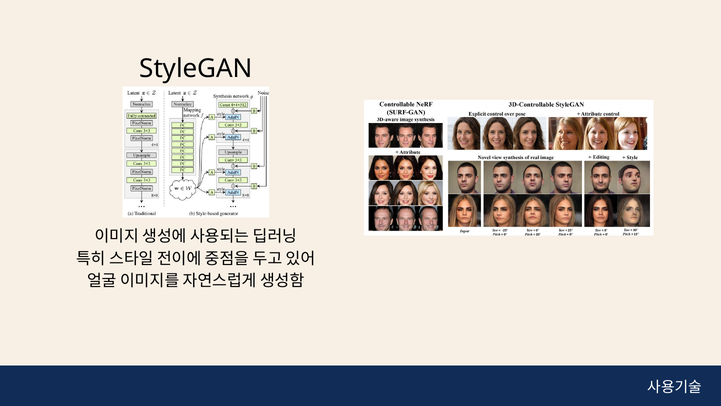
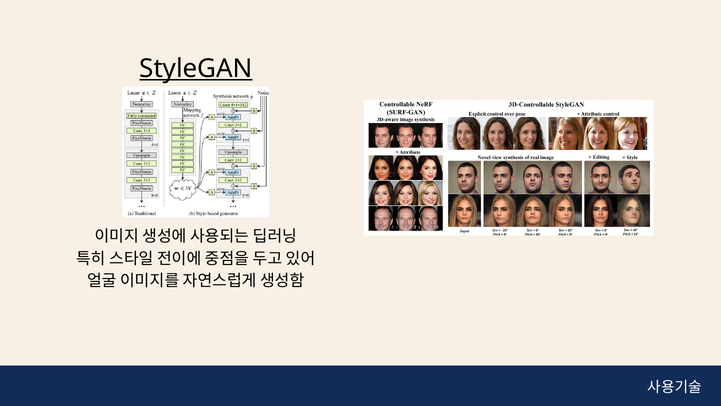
StyleGAN underline: none -> present (196, 69)
